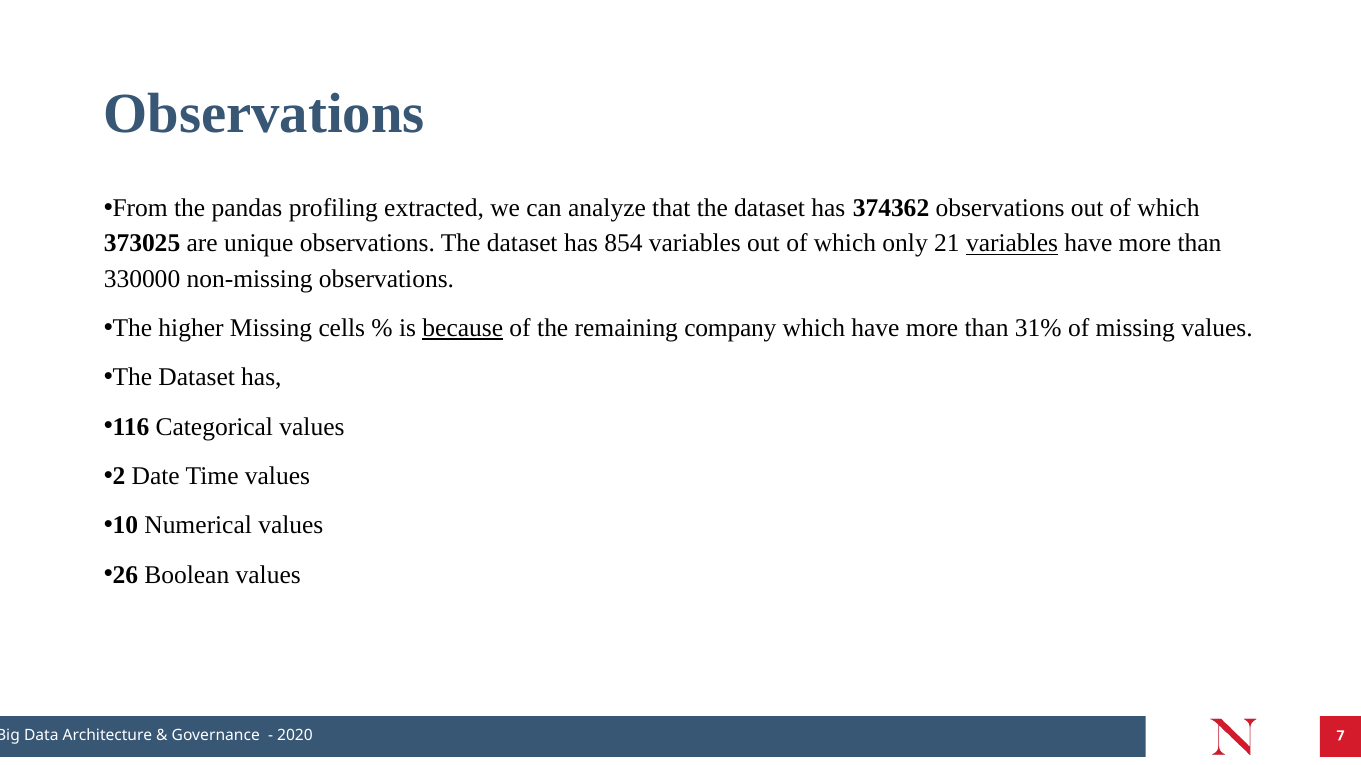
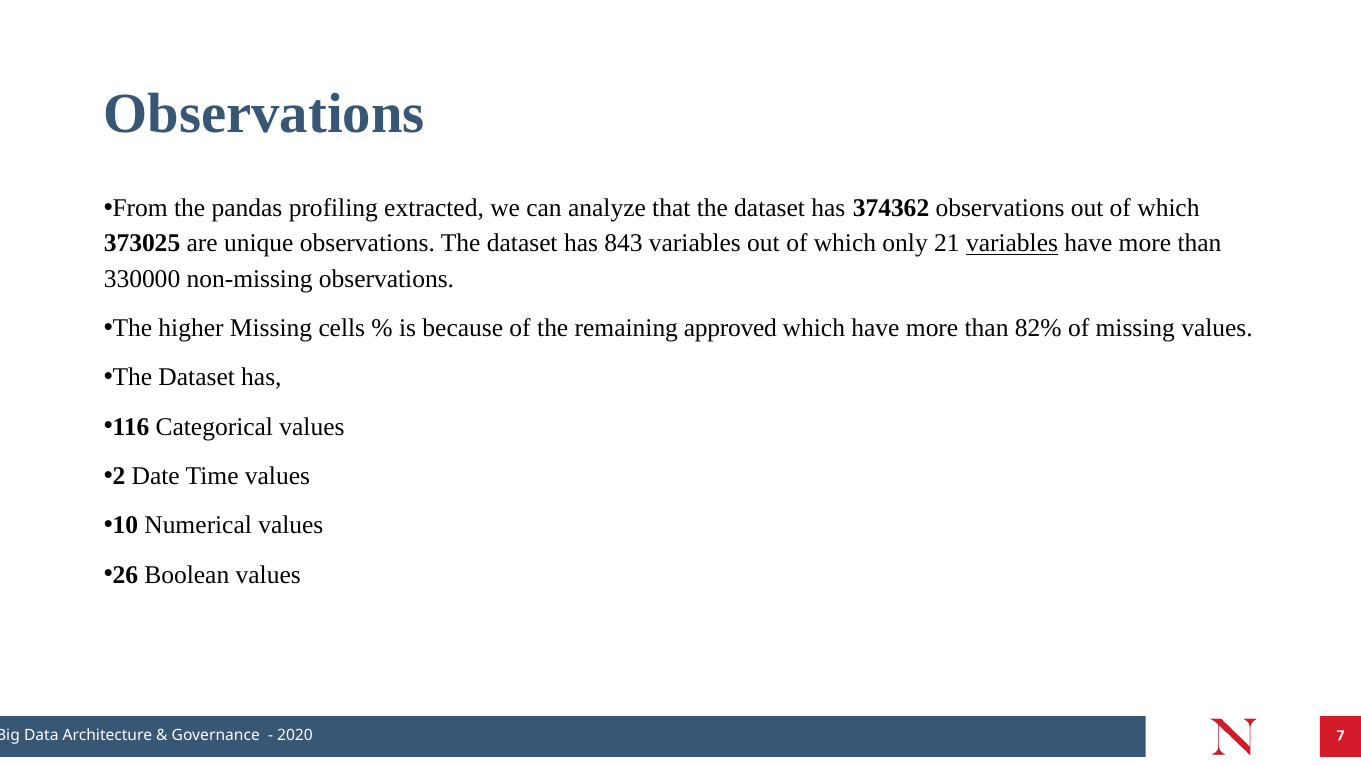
854: 854 -> 843 (623, 244)
because underline: present -> none (463, 328)
company: company -> approved (730, 328)
31%: 31% -> 82% (1038, 328)
